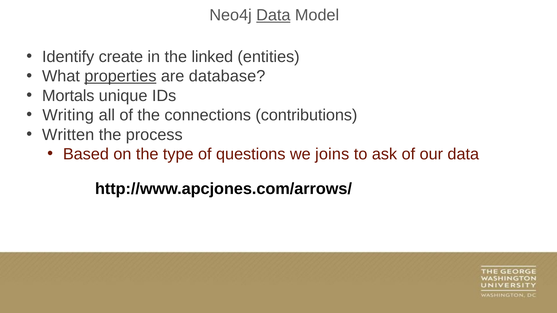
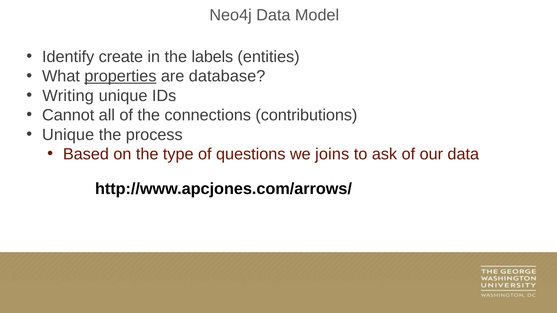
Data underline: present -> none (273, 15)
linked: linked -> labels (212, 57)
Mortals: Mortals -> Writing (68, 96)
Writing: Writing -> Cannot (68, 115)
Written: Written -> Unique (68, 135)
